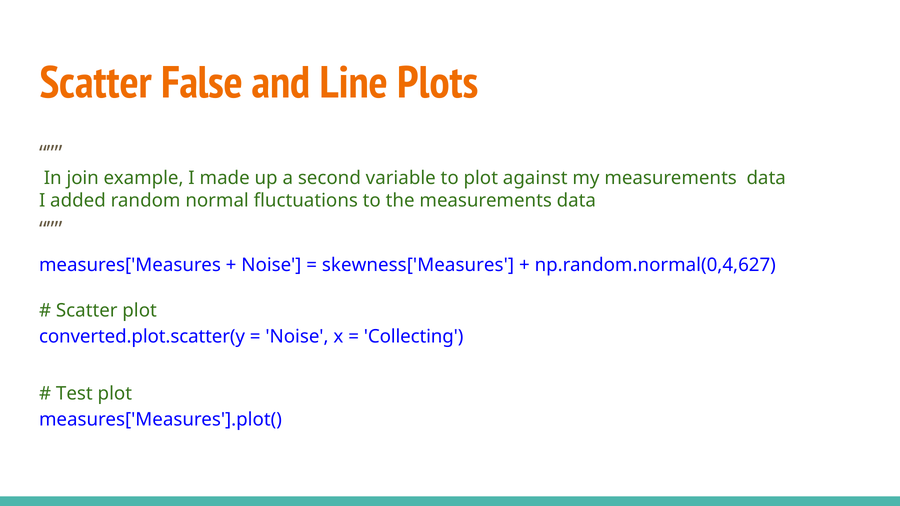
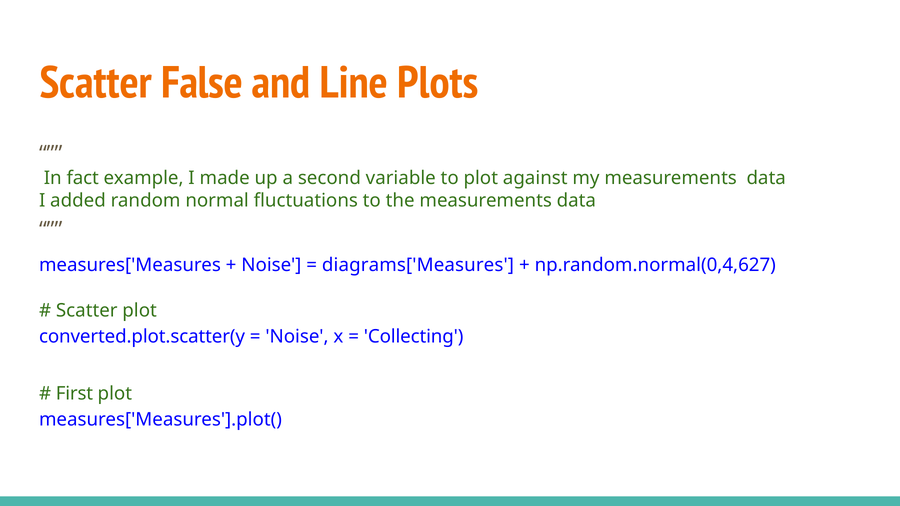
join: join -> fact (83, 178)
skewness['Measures: skewness['Measures -> diagrams['Measures (418, 265)
Test: Test -> First (74, 394)
